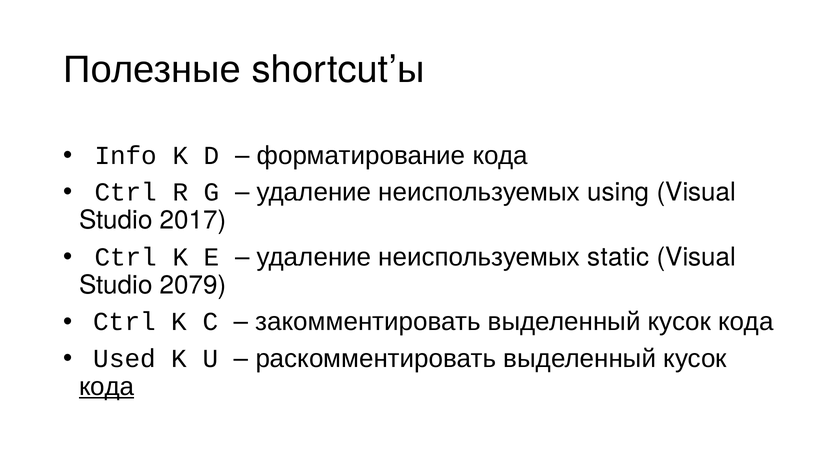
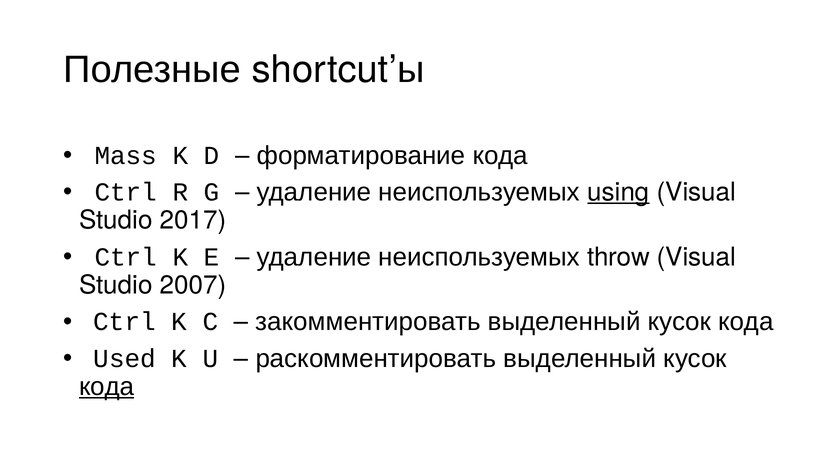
Info: Info -> Mass (126, 156)
using underline: none -> present (618, 192)
static: static -> throw (619, 257)
2079: 2079 -> 2007 (193, 285)
